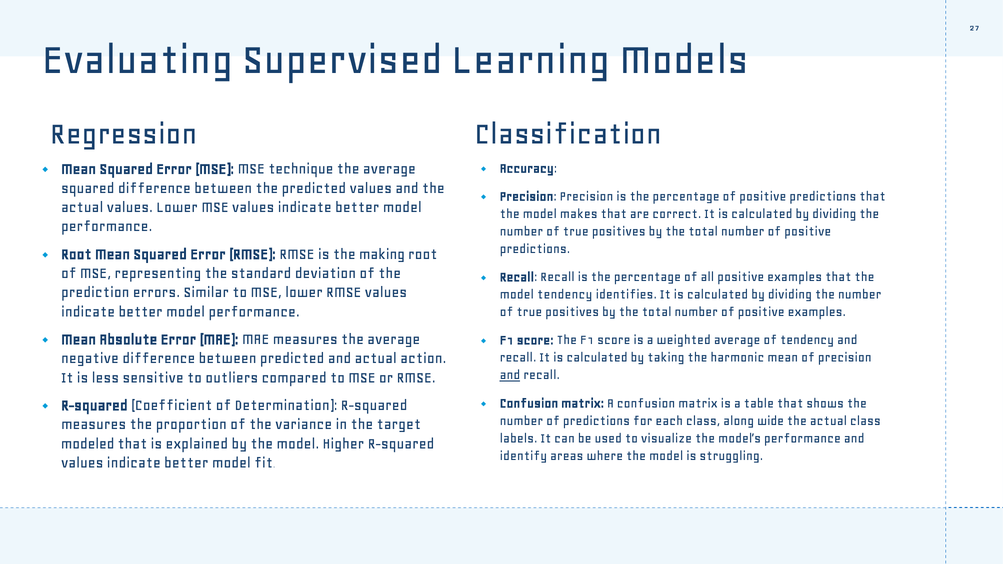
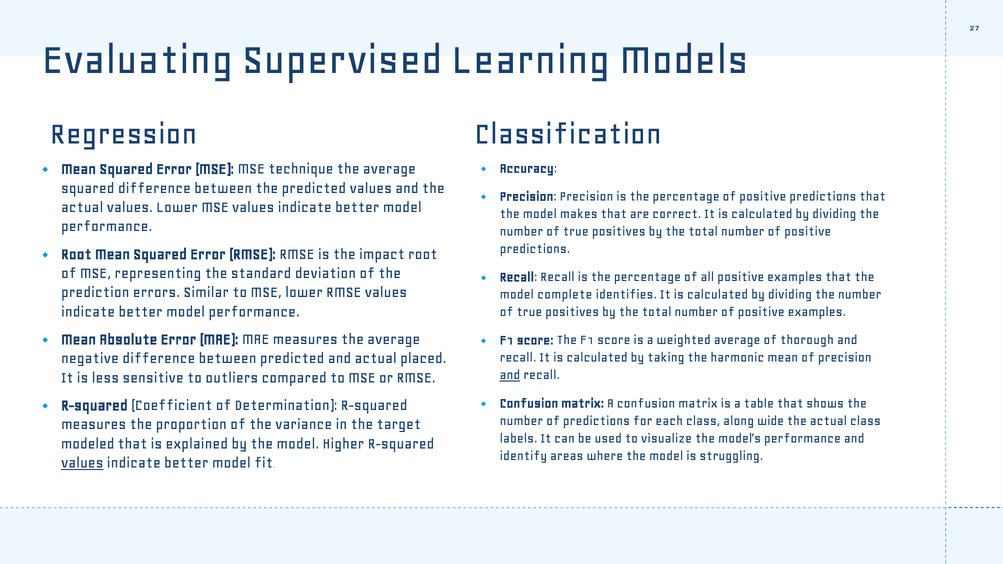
making: making -> impact (382, 254)
model tendency: tendency -> complete (565, 294)
of tendency: tendency -> thorough (807, 340)
action: action -> placed (423, 358)
values underline: none -> present (82, 463)
